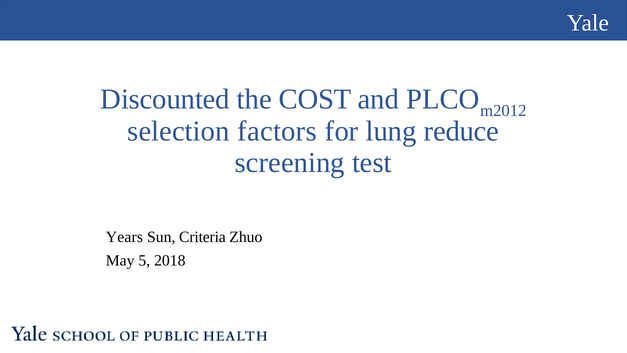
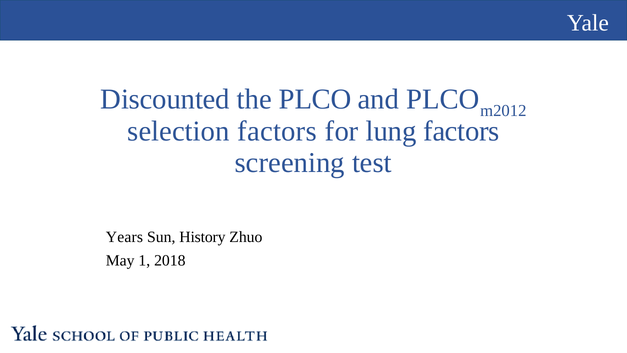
the COST: COST -> PLCO (315, 99)
lung reduce: reduce -> factors (461, 131)
Criteria: Criteria -> History (202, 237)
5: 5 -> 1 (144, 260)
